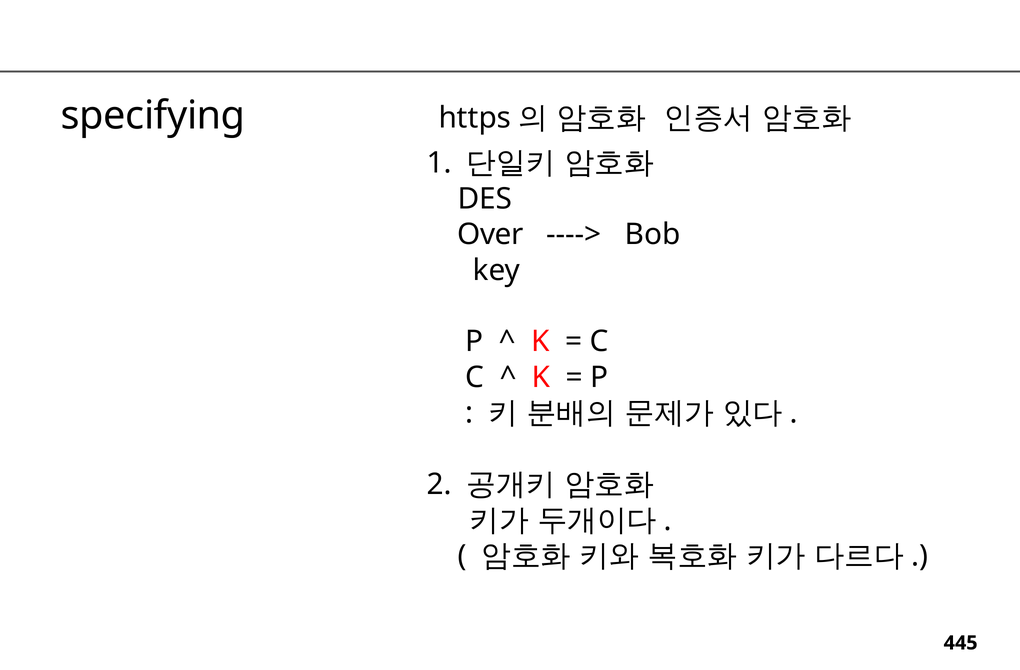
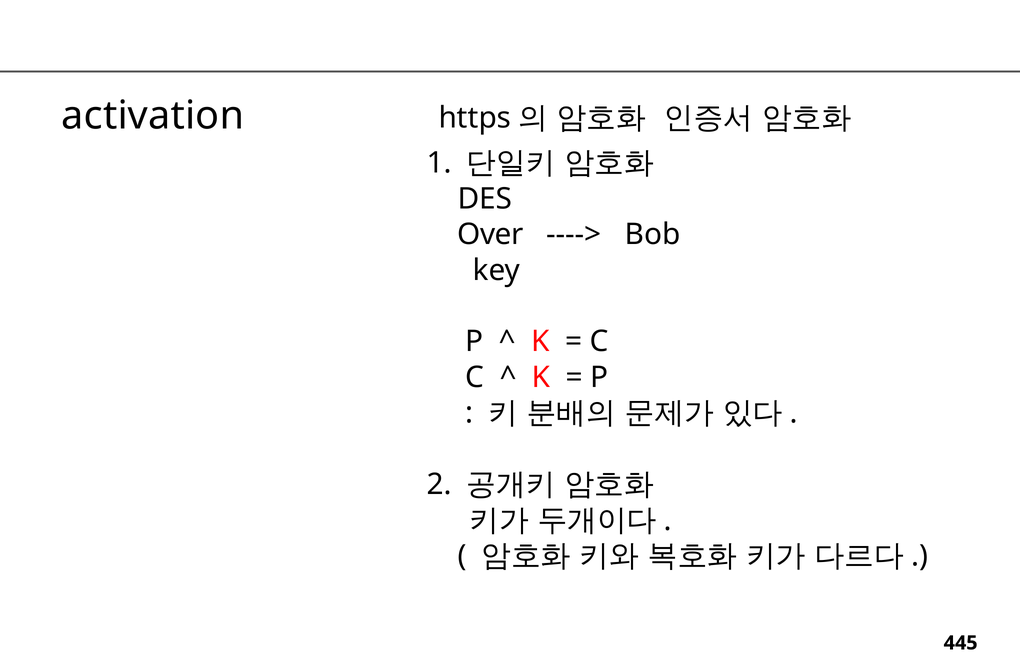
specifying: specifying -> activation (153, 116)
